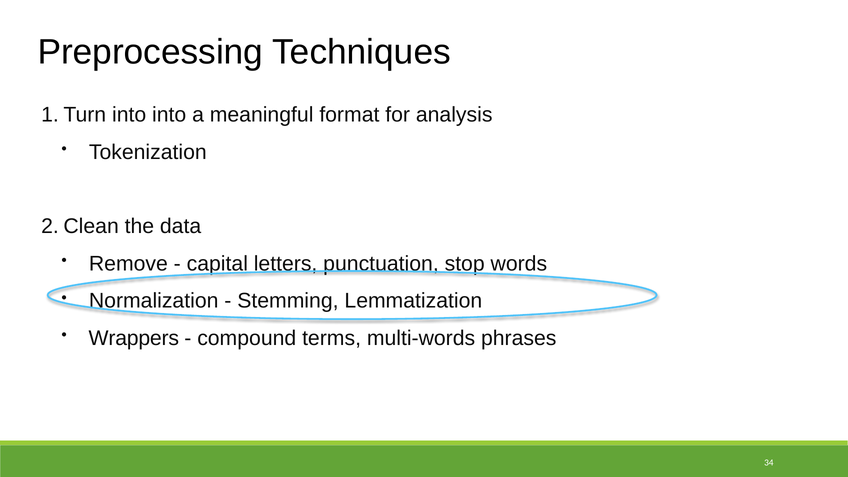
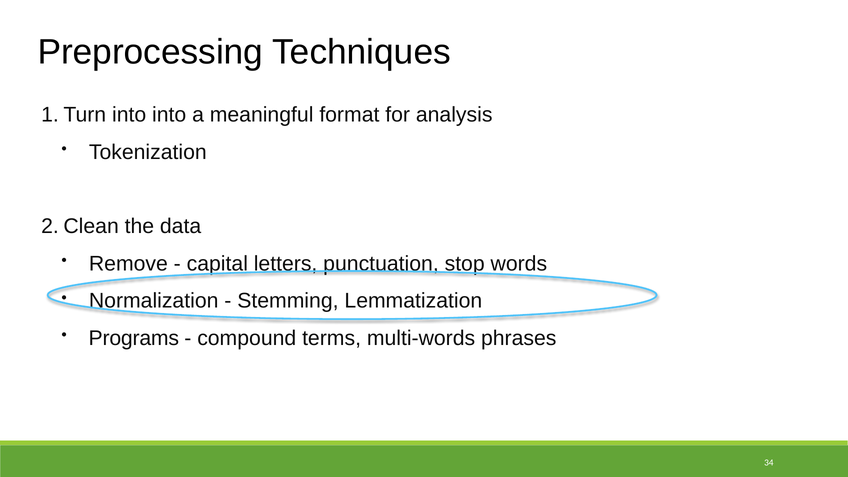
Wrappers: Wrappers -> Programs (134, 338)
